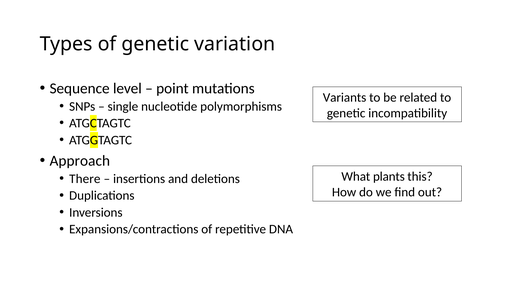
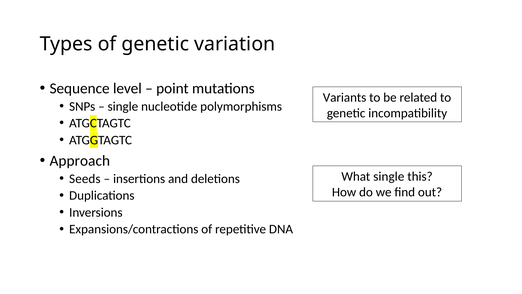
What plants: plants -> single (389, 176)
There: There -> Seeds (85, 179)
